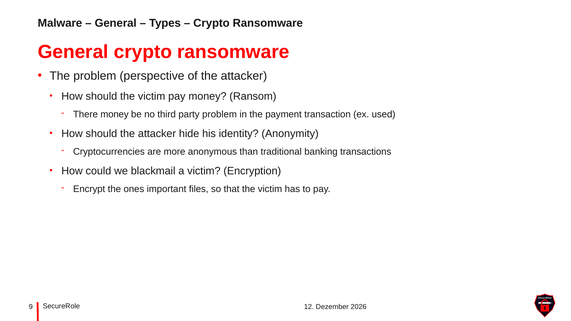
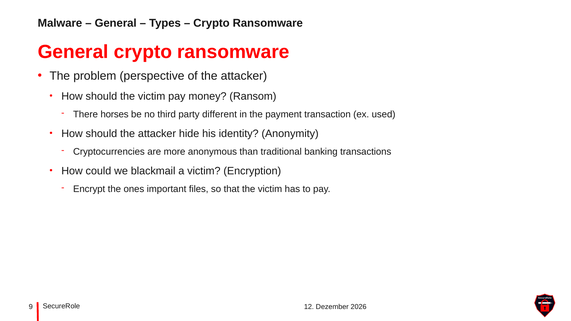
There money: money -> horses (115, 114)
party problem: problem -> different (220, 114)
